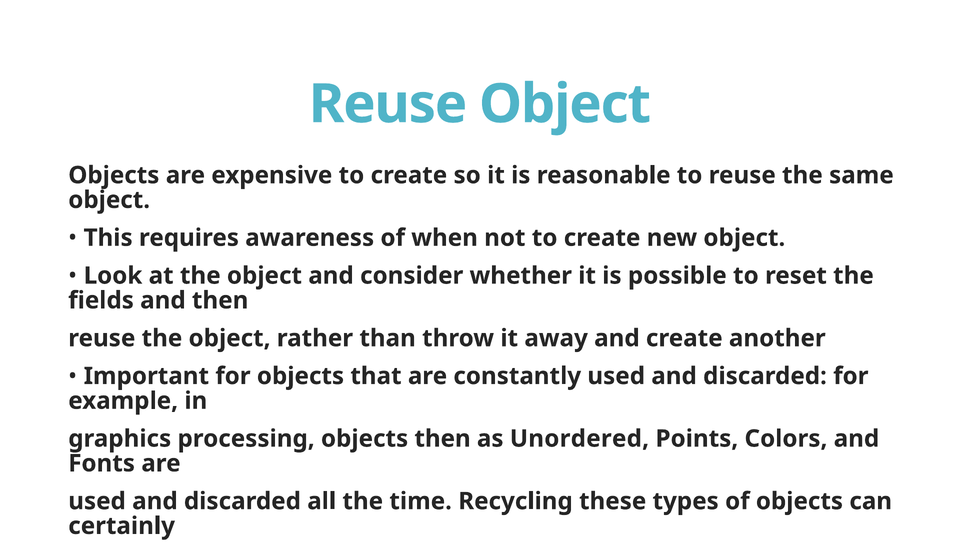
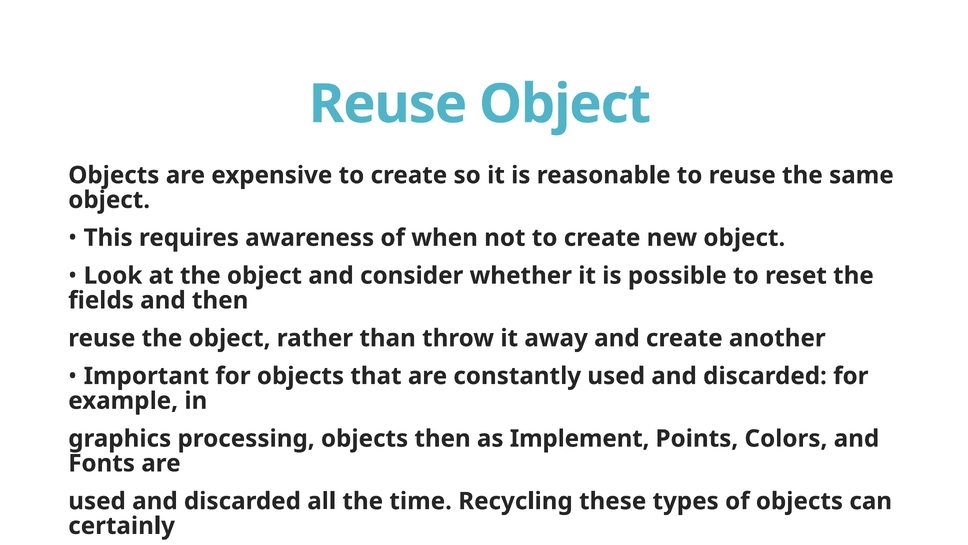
Unordered: Unordered -> Implement (580, 438)
